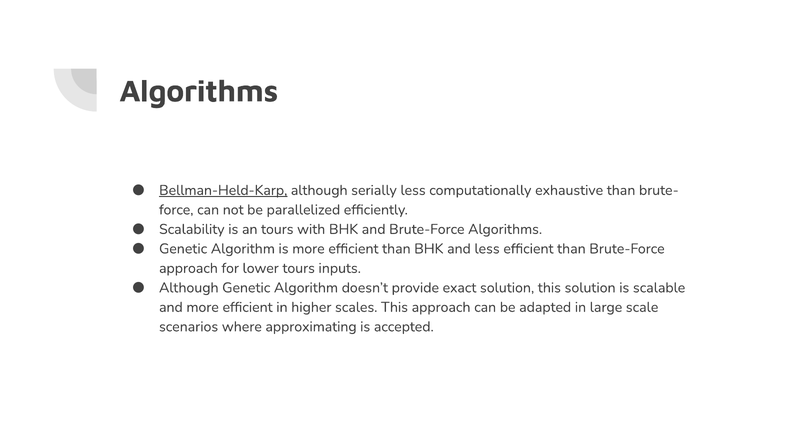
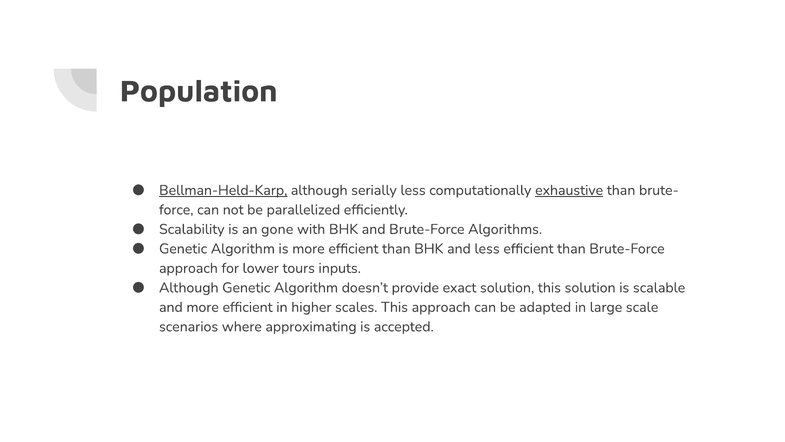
Algorithms: Algorithms -> Population (199, 91)
exhaustive underline: none -> present (569, 190)
an tours: tours -> gone (277, 229)
